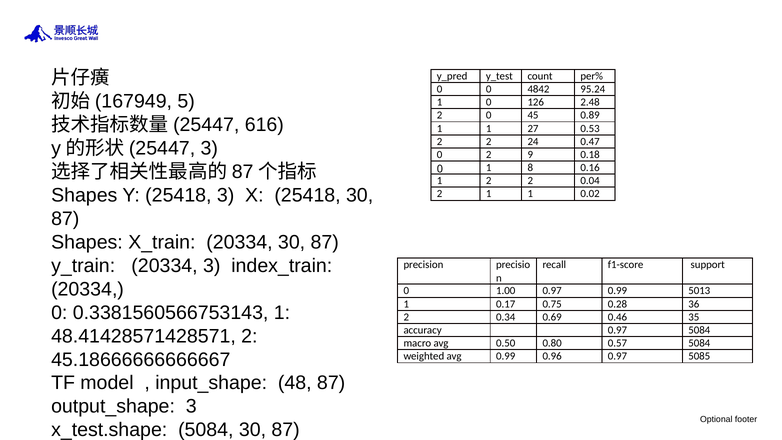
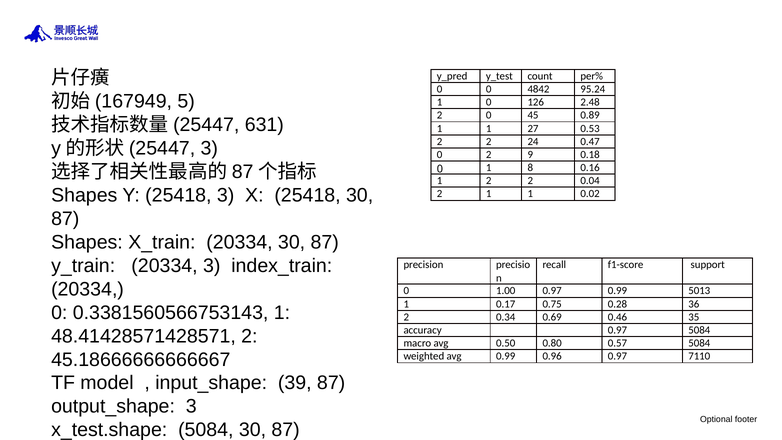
616: 616 -> 631 (264, 125)
5085: 5085 -> 7110 (699, 356)
48: 48 -> 39 (295, 383)
